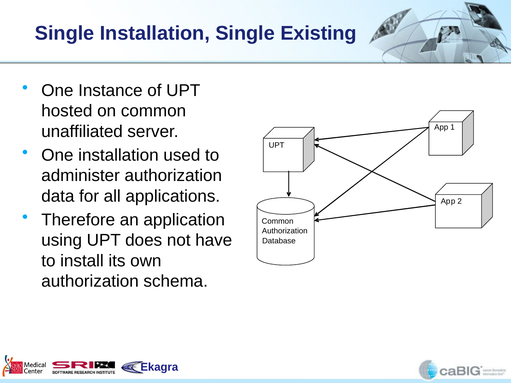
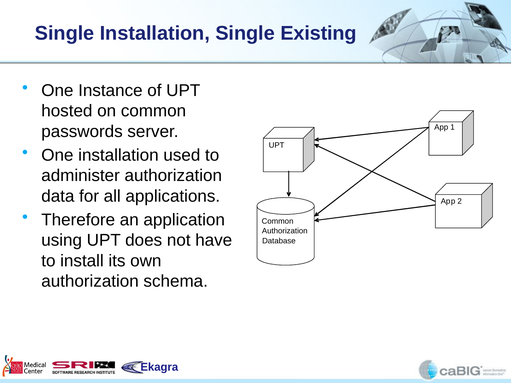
unaffiliated: unaffiliated -> passwords (82, 132)
